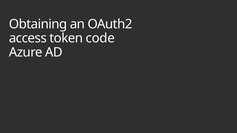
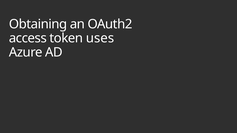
code: code -> uses (100, 38)
